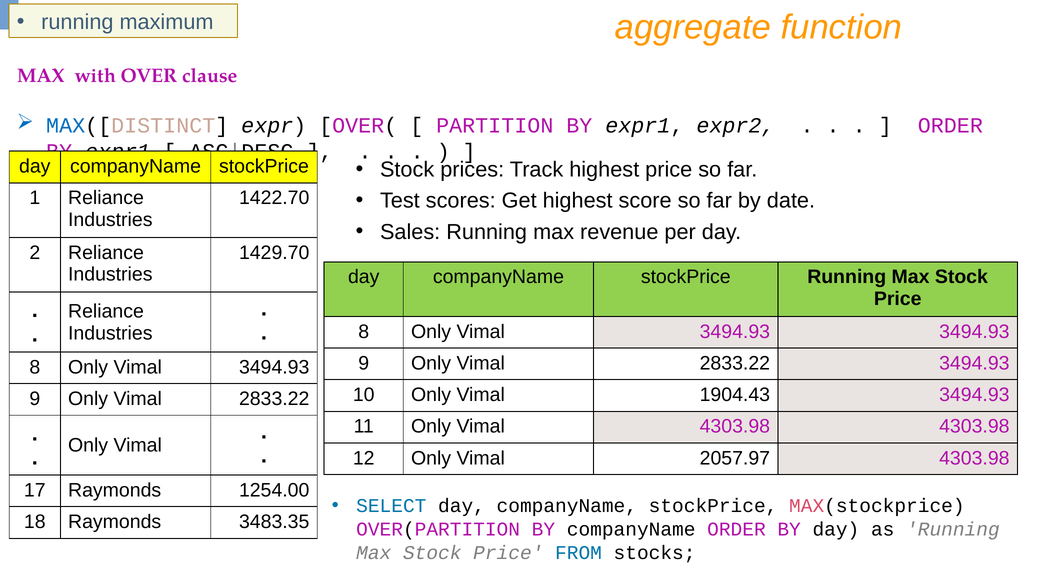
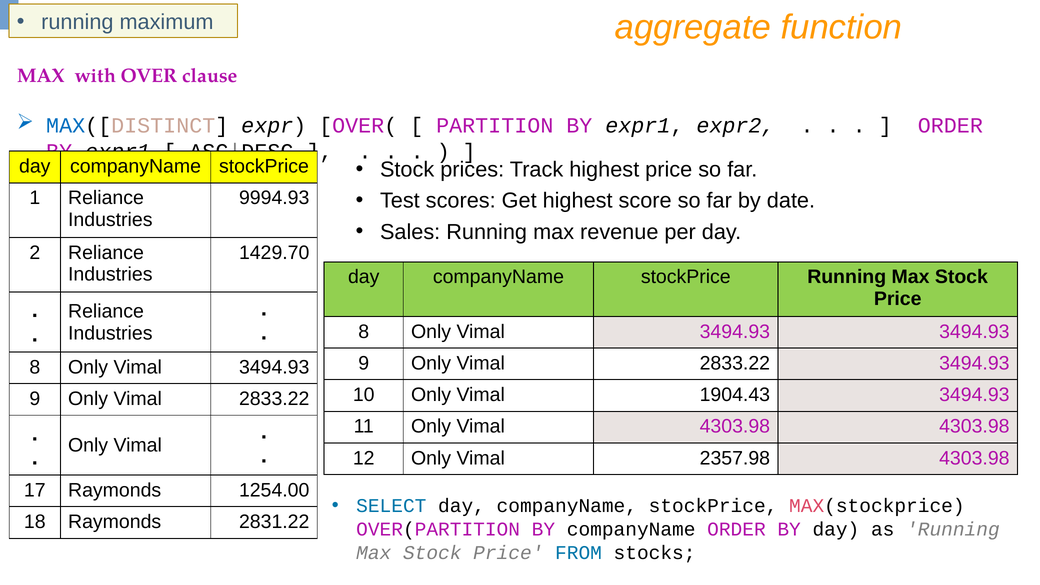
1422.70: 1422.70 -> 9994.93 (274, 198)
2057.97: 2057.97 -> 2357.98 (735, 458)
3483.35: 3483.35 -> 2831.22 (274, 522)
